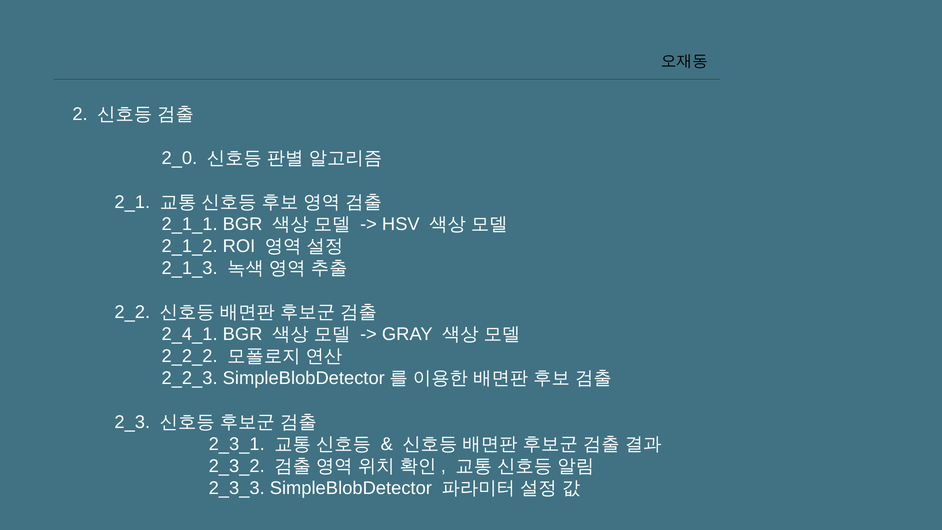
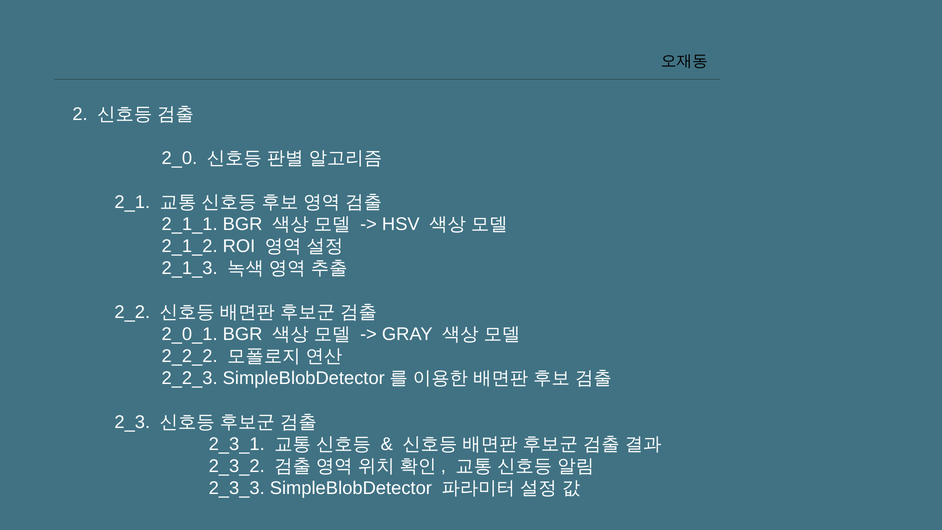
2_4_1: 2_4_1 -> 2_0_1 (190, 334)
